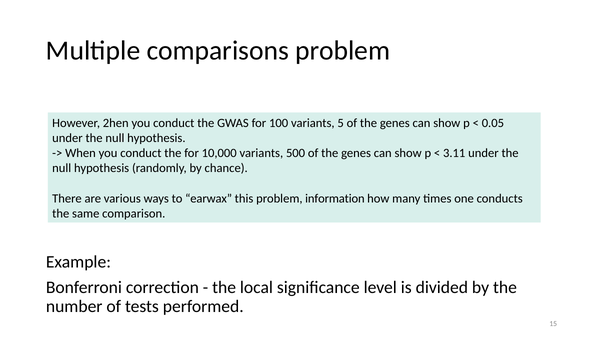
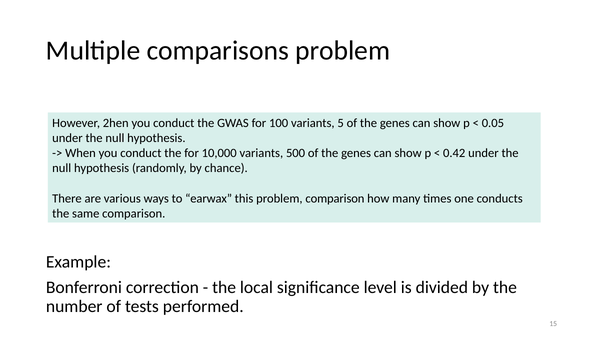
3.11: 3.11 -> 0.42 (454, 153)
problem information: information -> comparison (335, 199)
